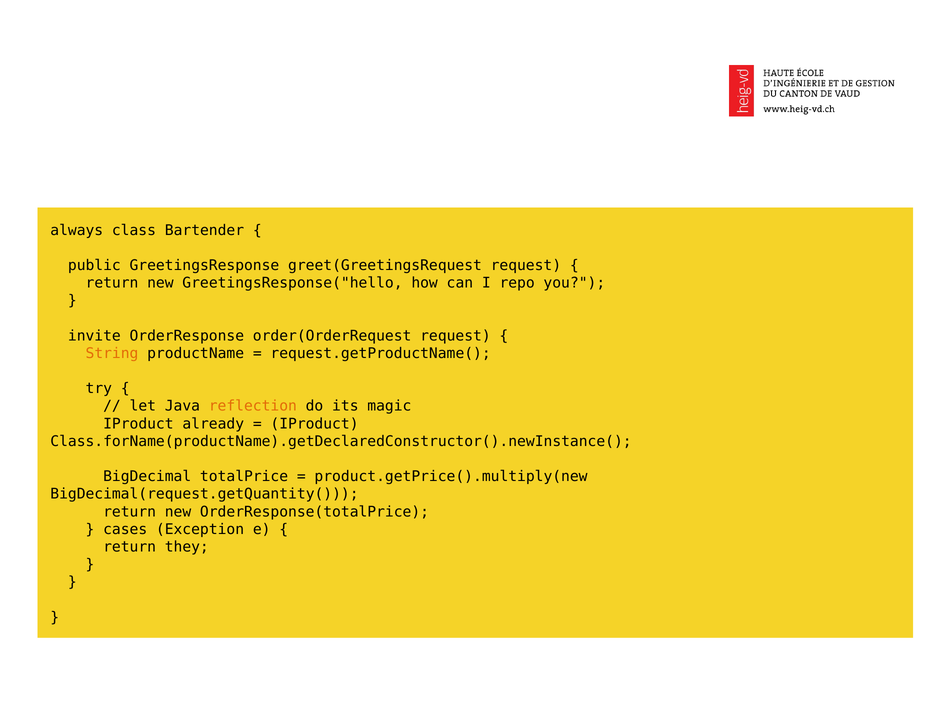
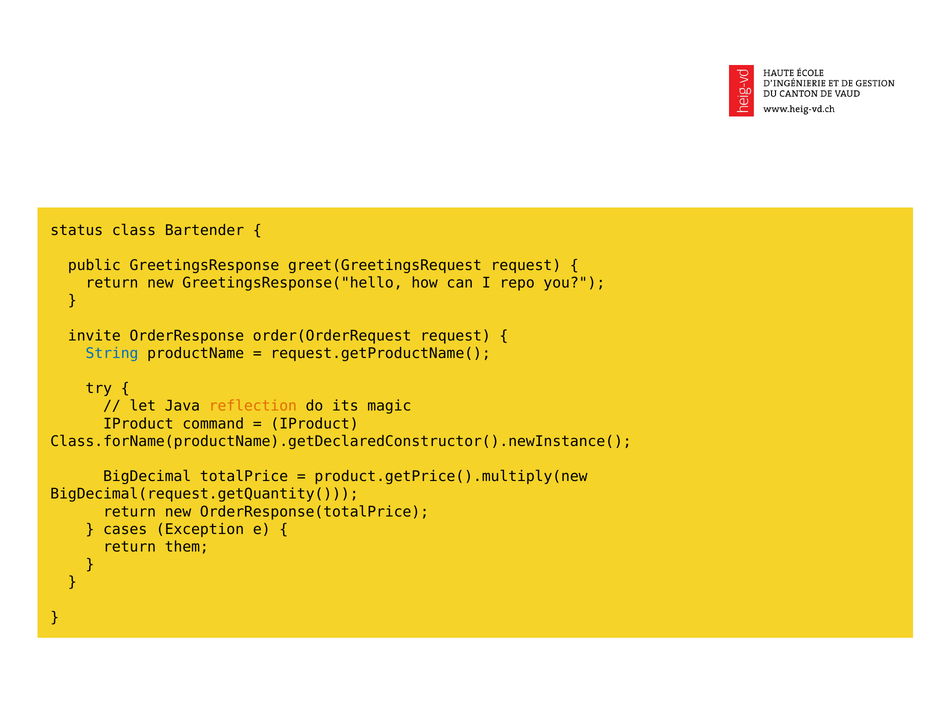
always: always -> status (77, 230)
String colour: orange -> blue (112, 353)
already: already -> command (213, 424)
they: they -> them (187, 547)
